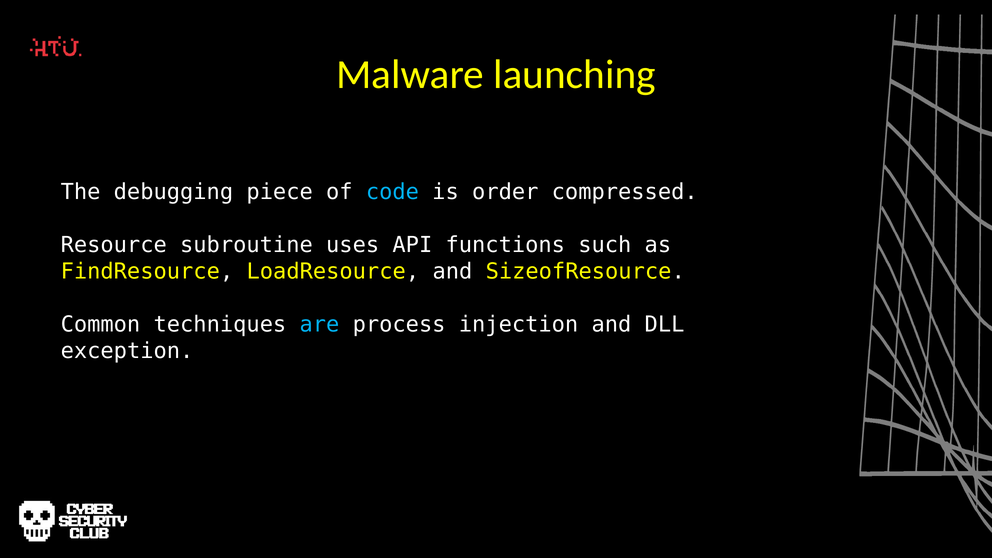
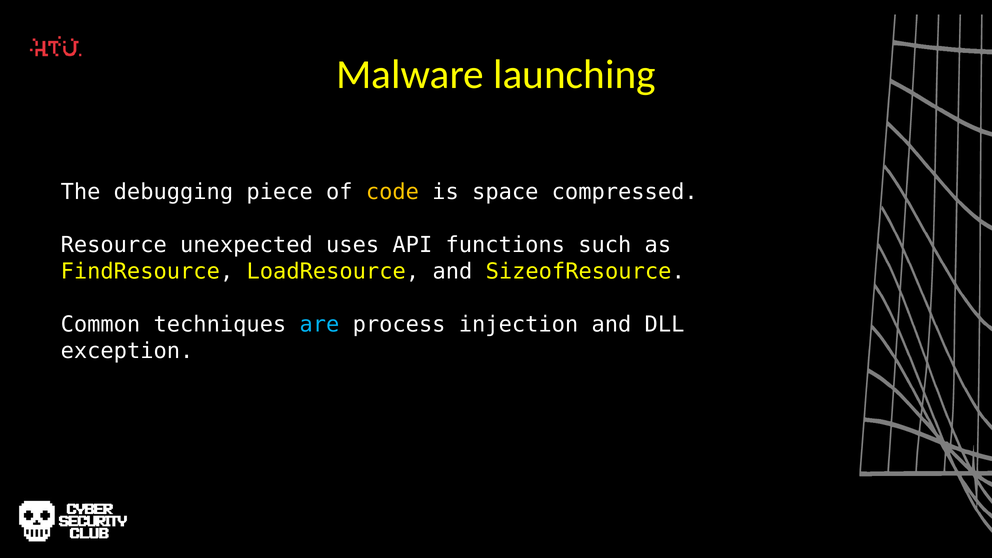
code colour: light blue -> yellow (392, 192)
order: order -> space (505, 192)
subroutine: subroutine -> unexpected (246, 245)
